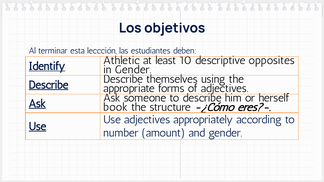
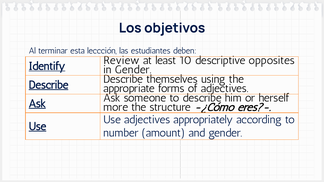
Athletic: Athletic -> Review (122, 60)
book: book -> more (116, 107)
